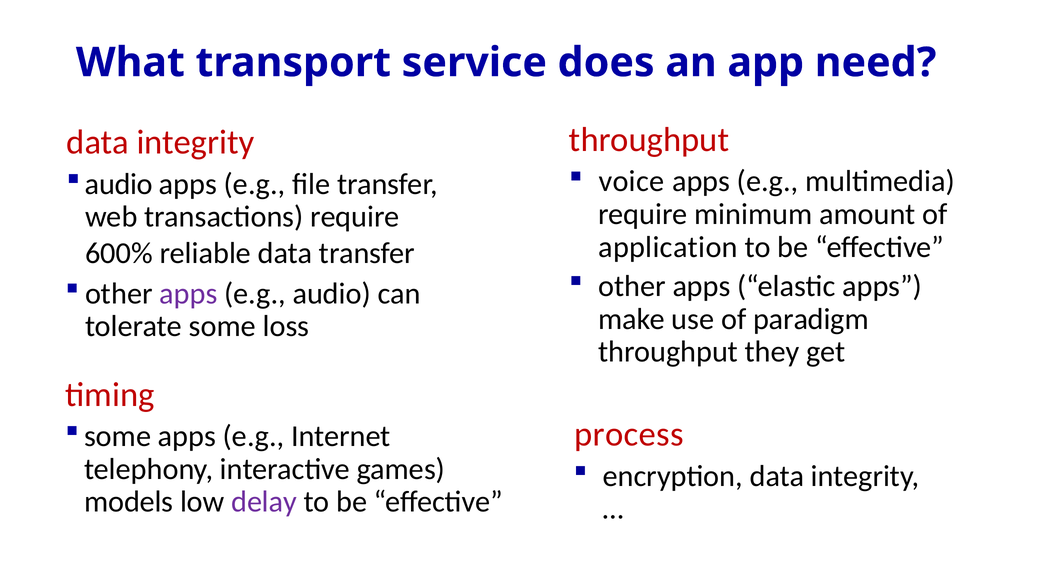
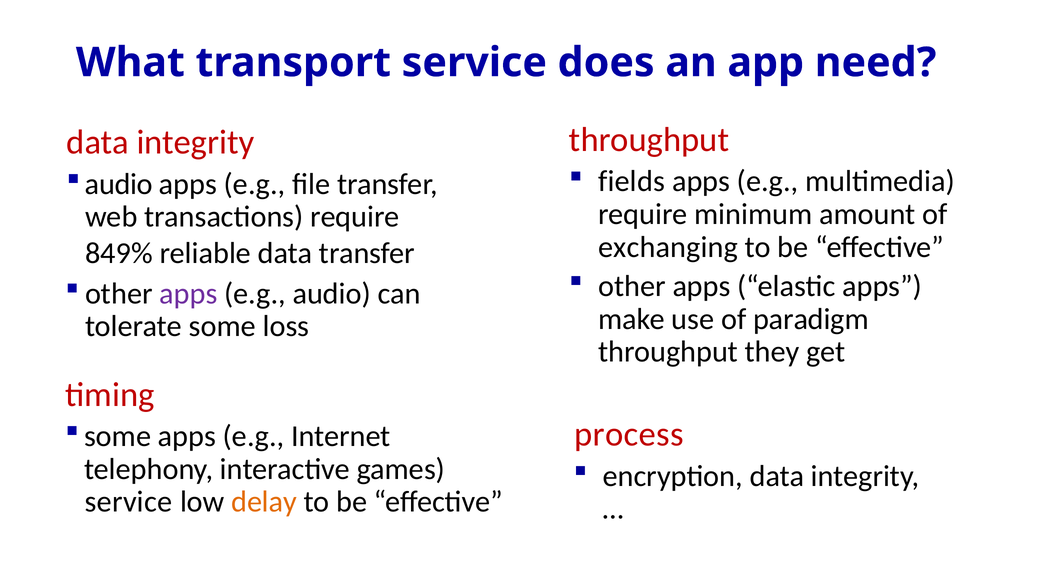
voice: voice -> fields (632, 181)
application: application -> exchanging (668, 247)
600%: 600% -> 849% (119, 253)
models: models -> service (129, 501)
delay colour: purple -> orange (264, 501)
